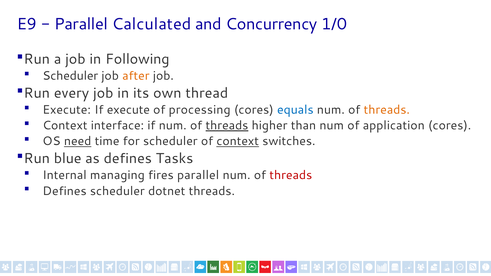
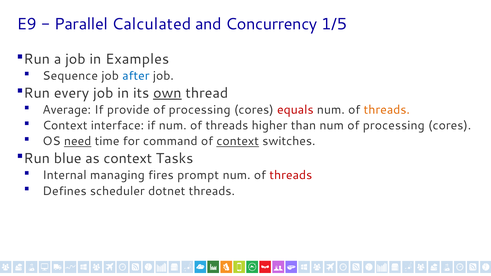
1/0: 1/0 -> 1/5 (334, 24)
Following: Following -> Examples (137, 59)
Scheduler: Scheduler -> Sequence (70, 76)
after colour: orange -> blue (136, 76)
own underline: none -> present (167, 93)
Execute: Execute -> Average (67, 110)
If execute: execute -> provide (128, 110)
equals colour: blue -> red (295, 110)
threads underline: present -> none (227, 126)
num of application: application -> processing (394, 126)
for scheduler: scheduler -> command (170, 141)
as defines: defines -> context (128, 159)
fires parallel: parallel -> prompt (198, 175)
